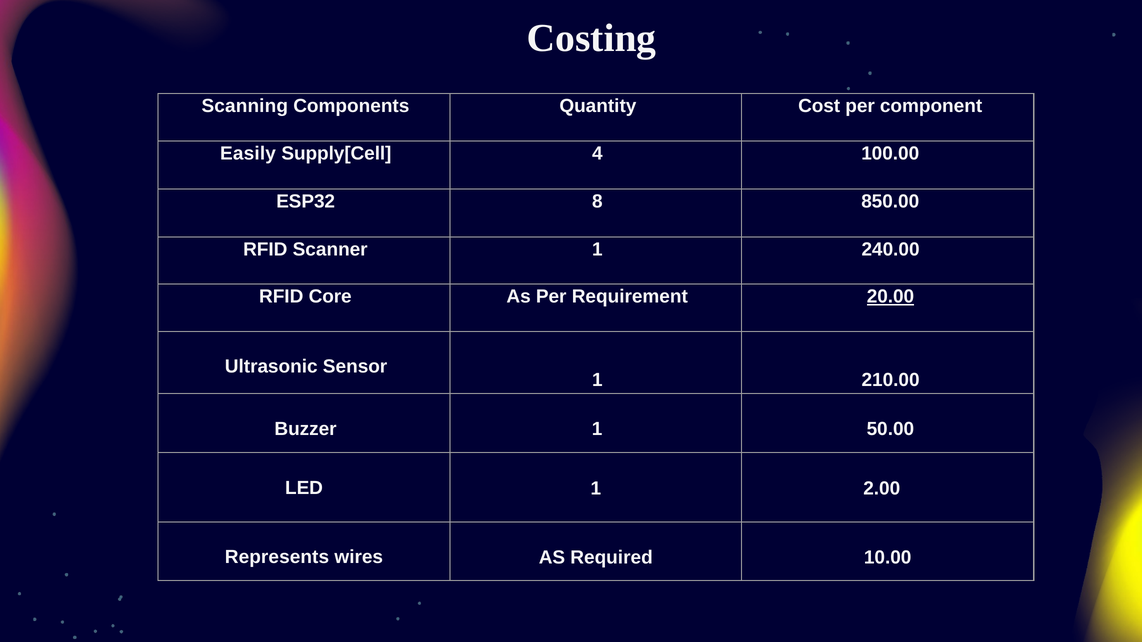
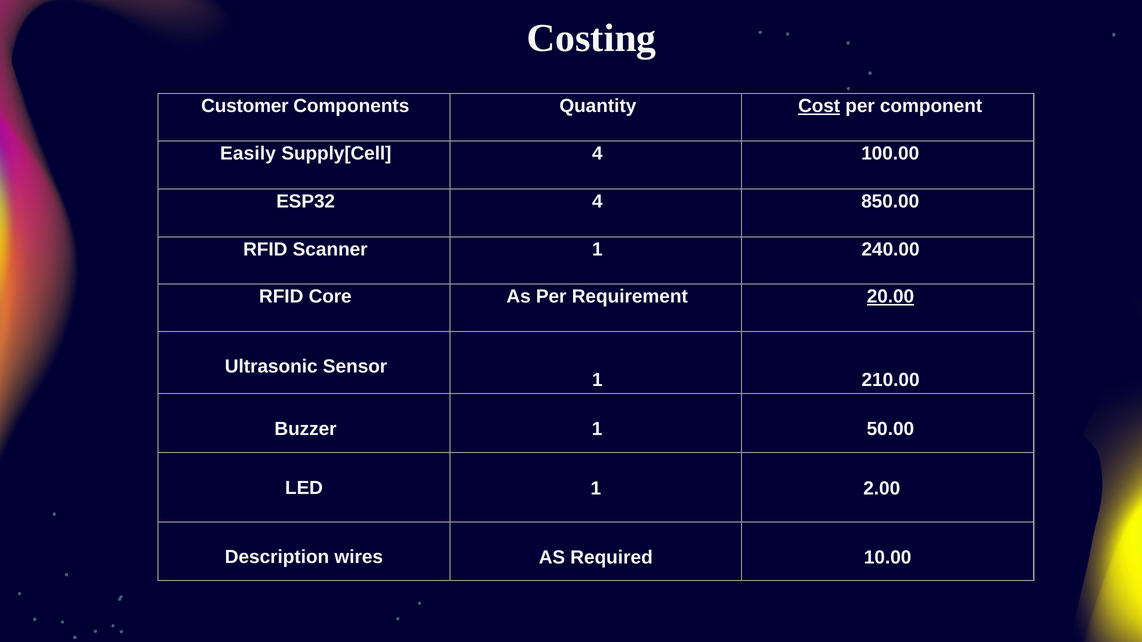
Scanning: Scanning -> Customer (245, 106)
Cost underline: none -> present (819, 106)
ESP32 8: 8 -> 4 (597, 202)
Represents: Represents -> Description (277, 558)
